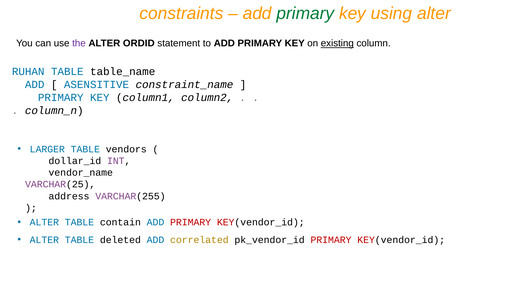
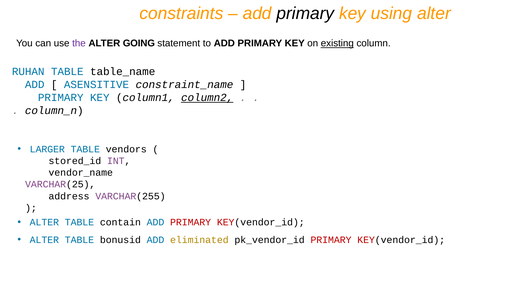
primary colour: green -> black (305, 14)
ORDID: ORDID -> GOING (139, 43)
column2 underline: none -> present (207, 97)
dollar_id: dollar_id -> stored_id (75, 161)
deleted: deleted -> bonusid (120, 240)
correlated: correlated -> eliminated (199, 240)
